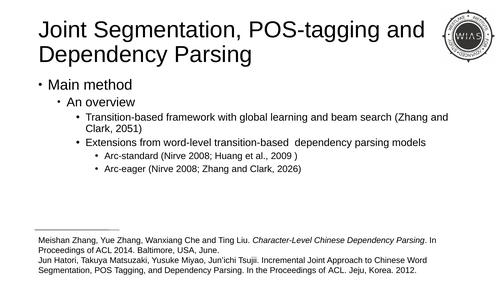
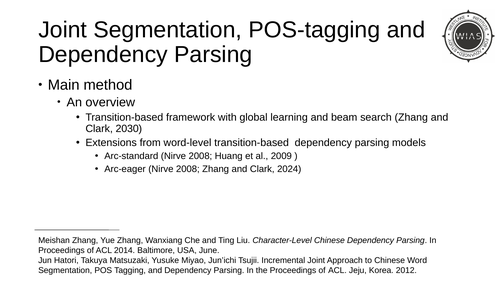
2051: 2051 -> 2030 (129, 129)
2026: 2026 -> 2024 (289, 169)
